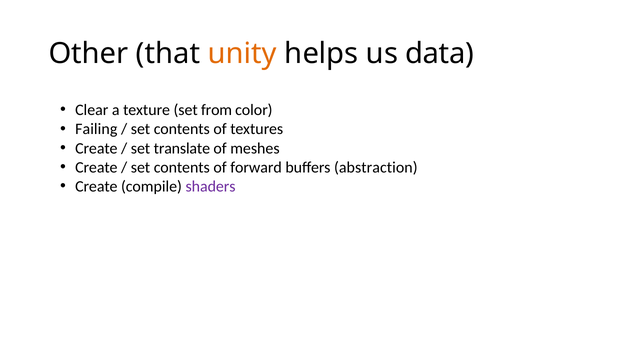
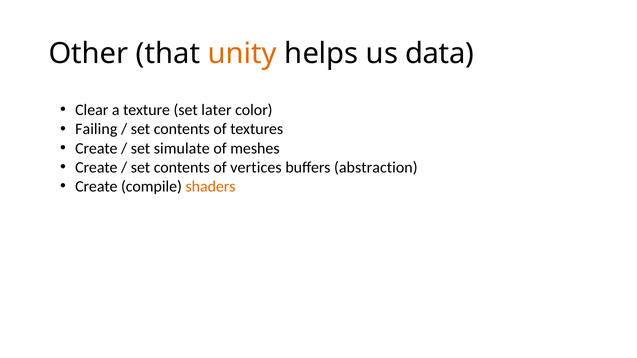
from: from -> later (216, 110)
translate: translate -> simulate (182, 148)
forward: forward -> vertices (256, 168)
shaders colour: purple -> orange (211, 187)
